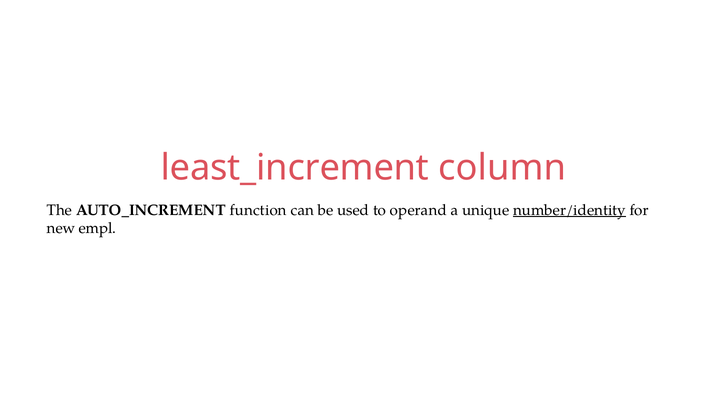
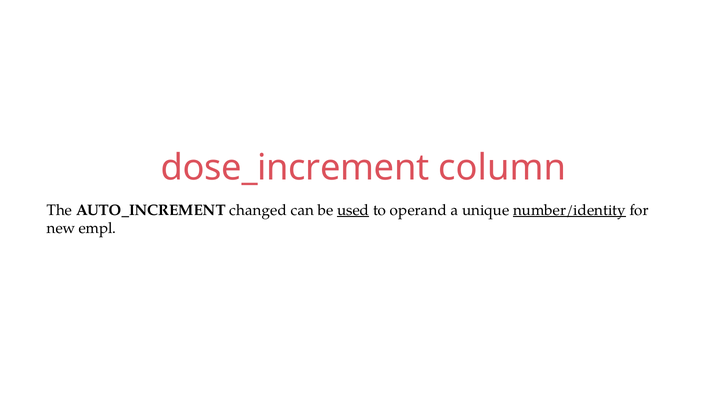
least_increment: least_increment -> dose_increment (295, 168)
function: function -> changed (258, 210)
used underline: none -> present (353, 210)
